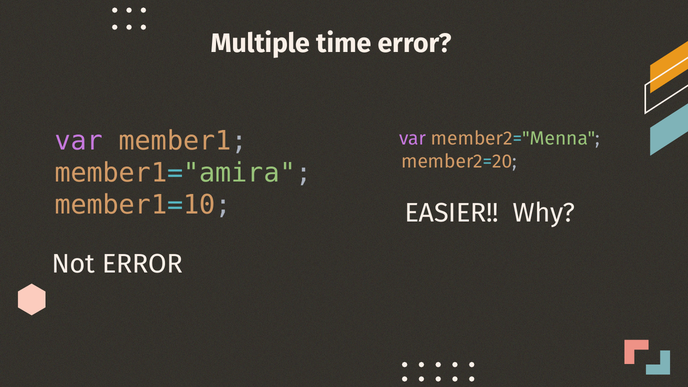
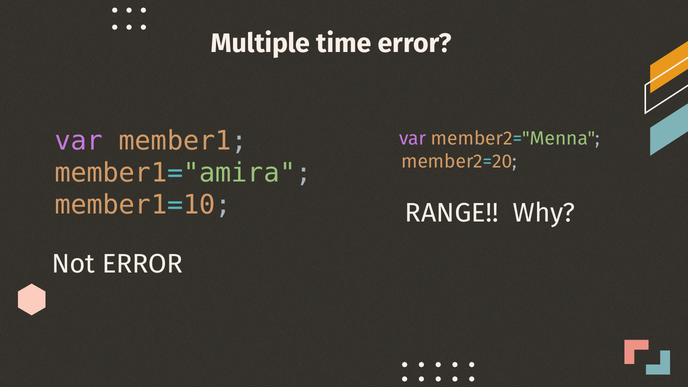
EASIER: EASIER -> RANGE (452, 213)
